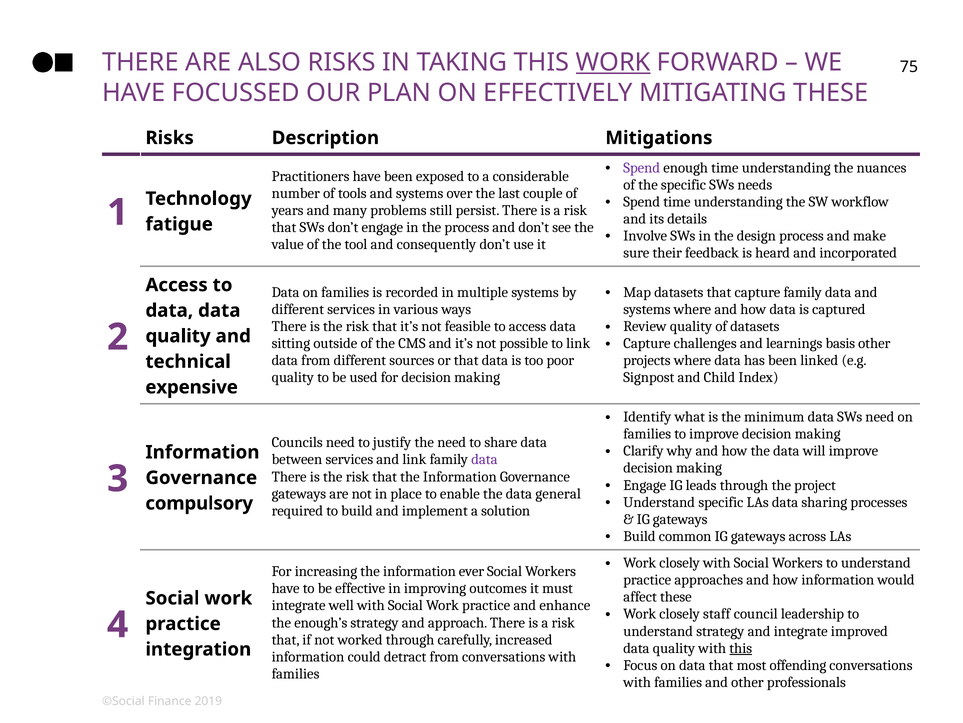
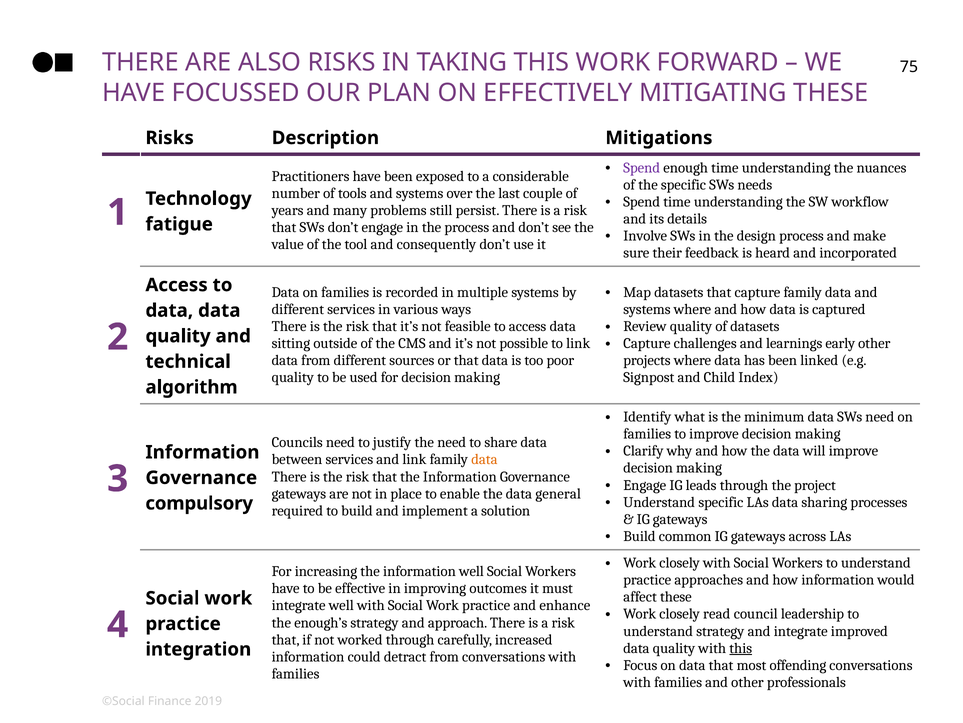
WORK underline: present -> none (613, 62)
basis: basis -> early (840, 343)
expensive: expensive -> algorithm (192, 387)
data colour: purple -> orange (484, 459)
information ever: ever -> well (471, 571)
staff: staff -> read (717, 613)
